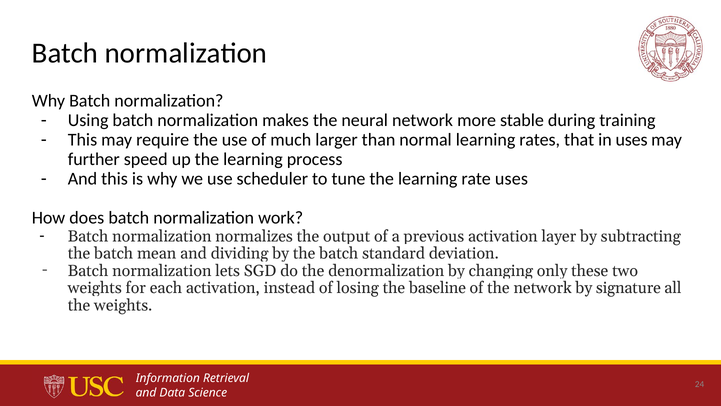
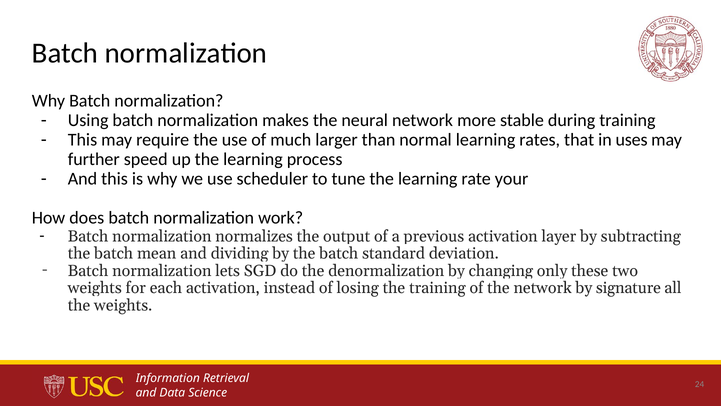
rate uses: uses -> your (512, 179)
the baseline: baseline -> training (437, 288)
